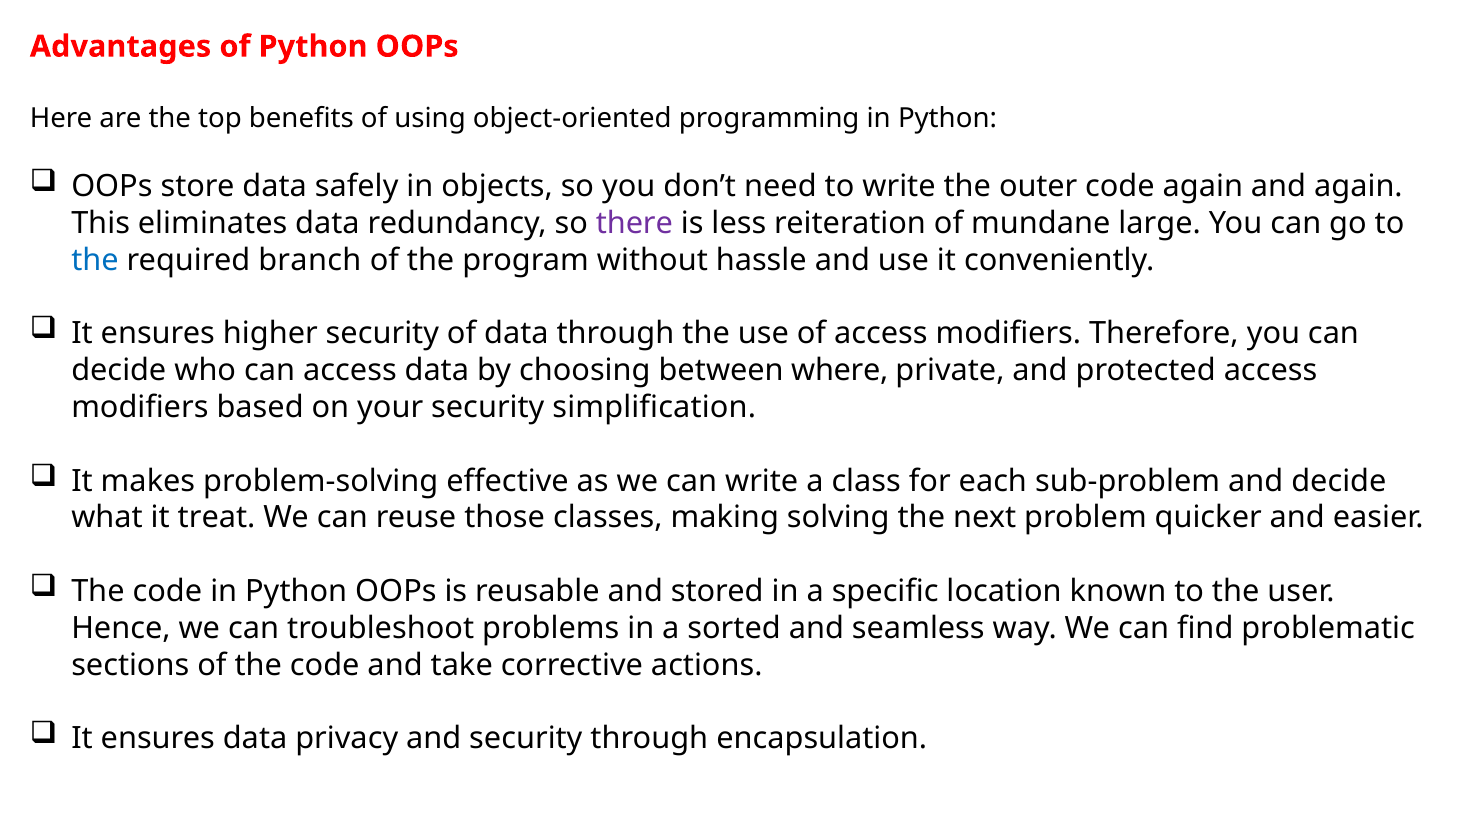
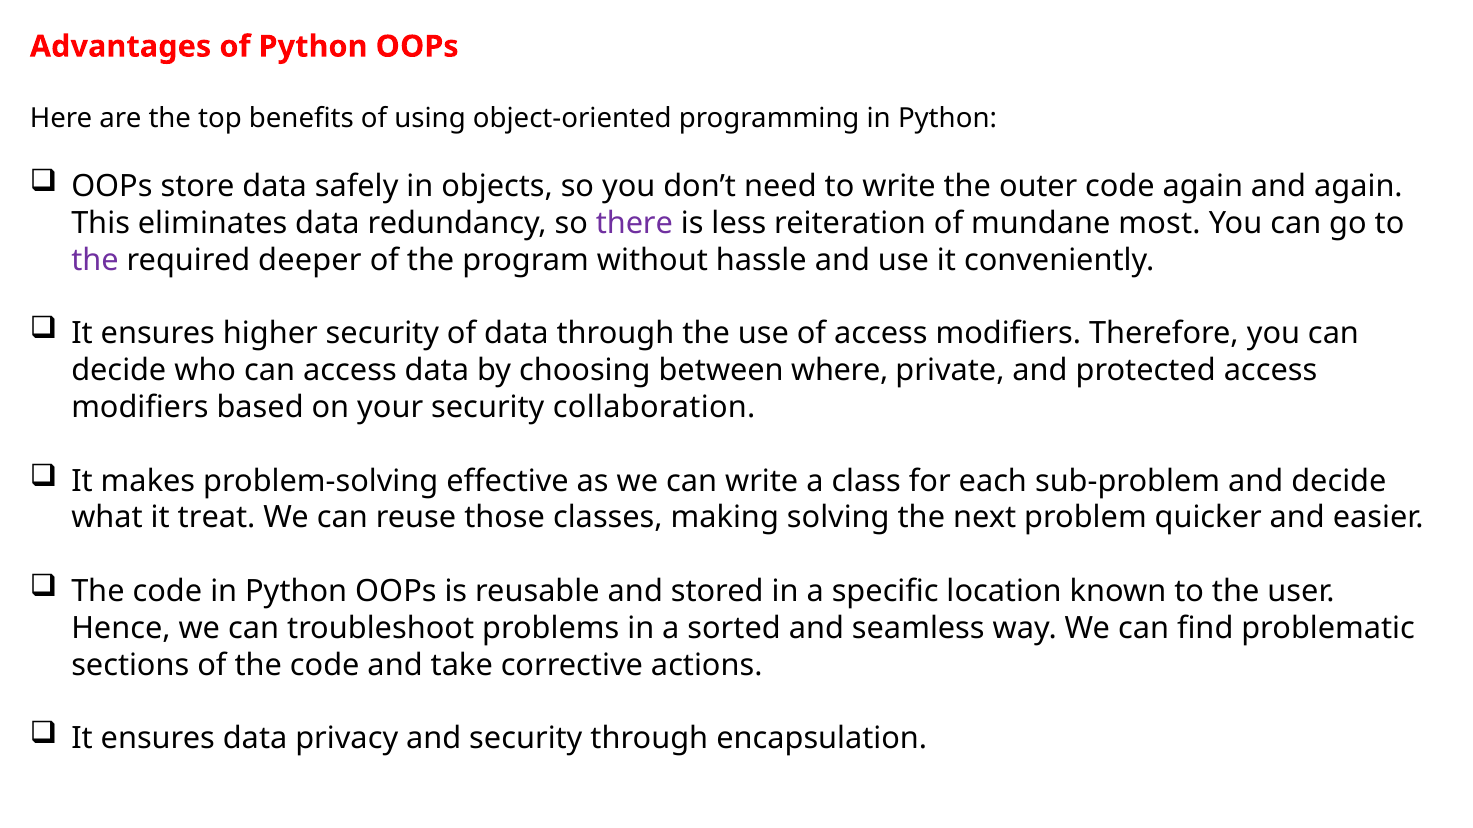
large: large -> most (1160, 223)
the colour: blue -> purple (95, 260)
branch: branch -> deeper (310, 260)
simplification: simplification -> collaboration (654, 408)
